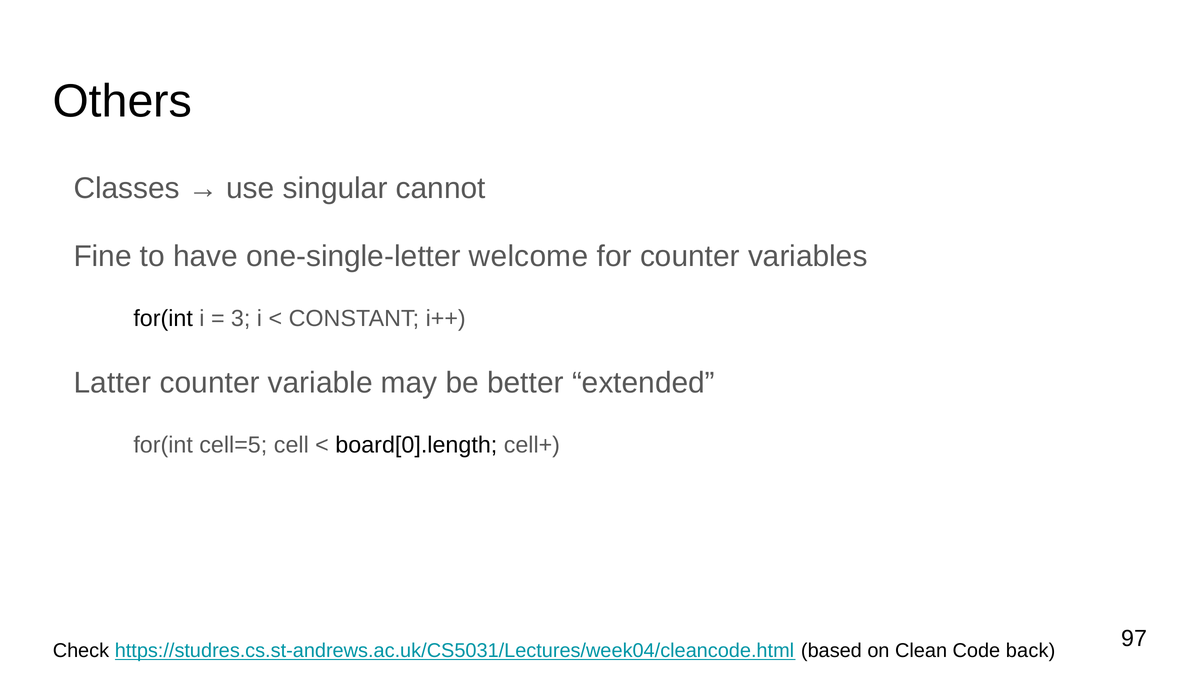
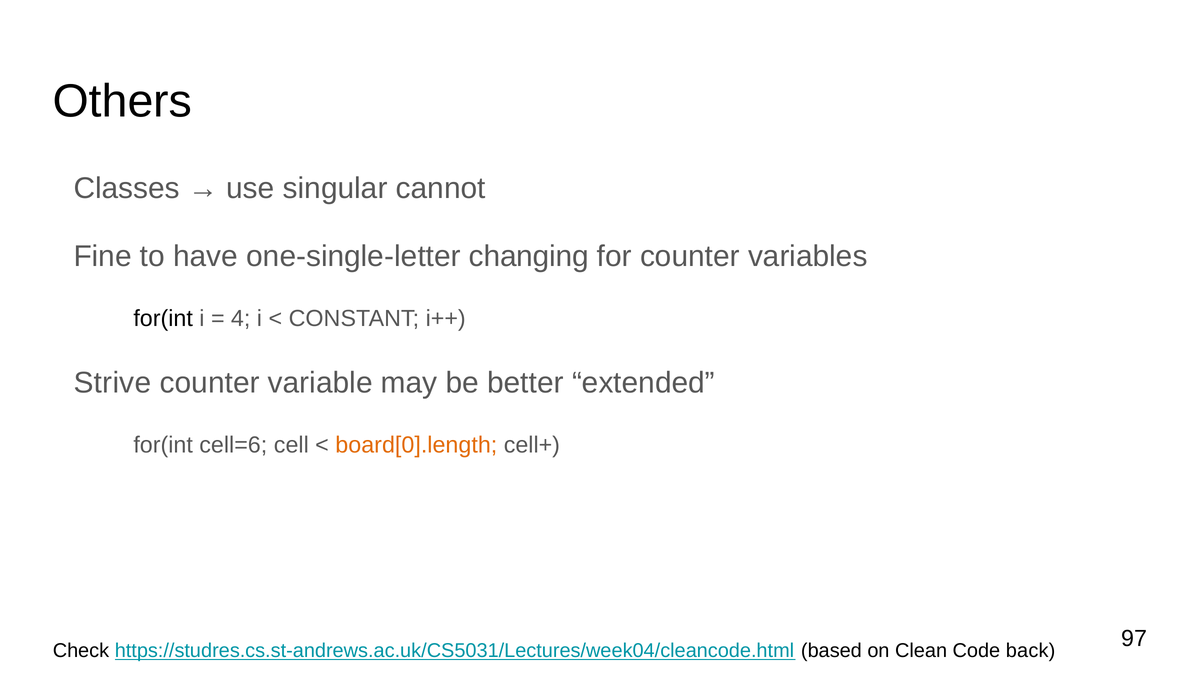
welcome: welcome -> changing (529, 256)
3: 3 -> 4 (241, 318)
Latter: Latter -> Strive (112, 383)
cell=5: cell=5 -> cell=6 (233, 445)
board[0].length colour: black -> orange (416, 445)
